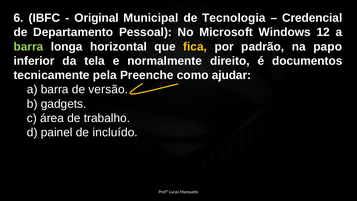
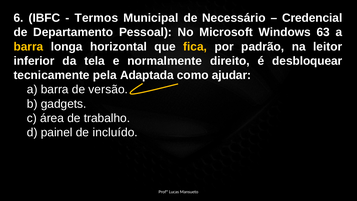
Original: Original -> Termos (96, 18)
Tecnologia: Tecnologia -> Necessário (234, 18)
12: 12 -> 63 (323, 32)
barra colour: light green -> yellow (28, 47)
papo: papo -> leitor (328, 47)
documentos: documentos -> desbloquear (307, 61)
Preenche: Preenche -> Adaptada (147, 75)
